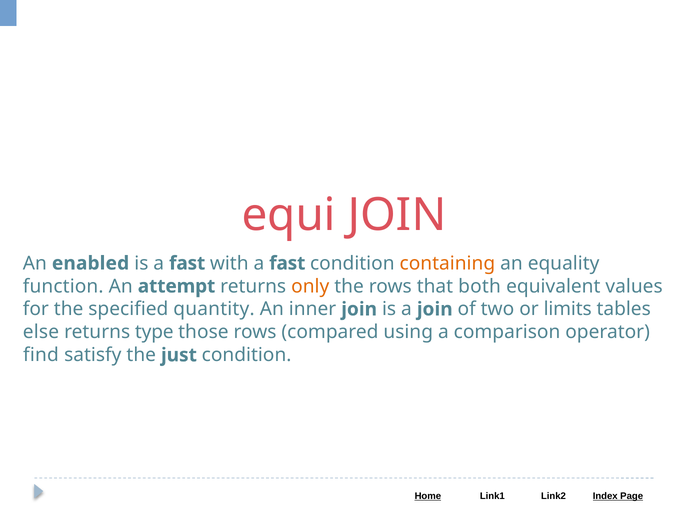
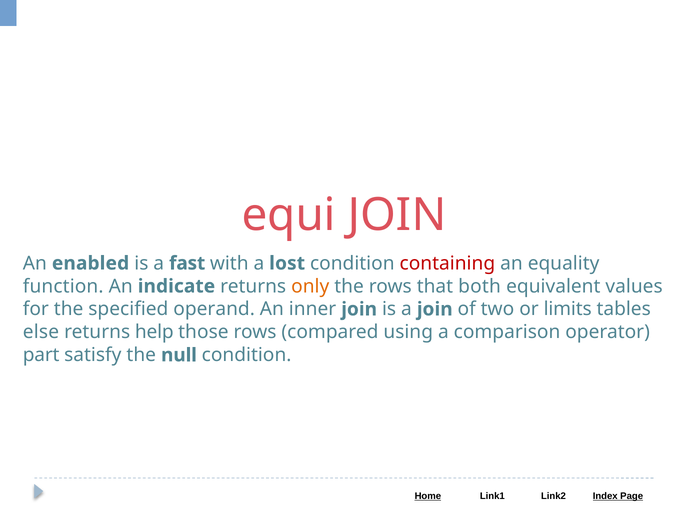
with a fast: fast -> lost (287, 263)
containing colour: orange -> red (447, 263)
attempt: attempt -> indicate (176, 286)
quantity: quantity -> operand (214, 309)
type: type -> help (154, 332)
find: find -> part (41, 355)
just: just -> null (179, 355)
